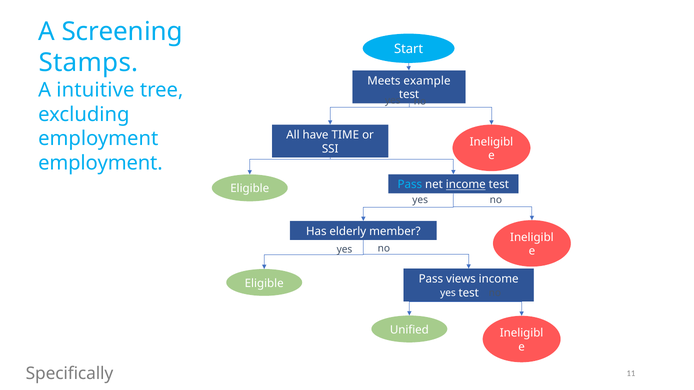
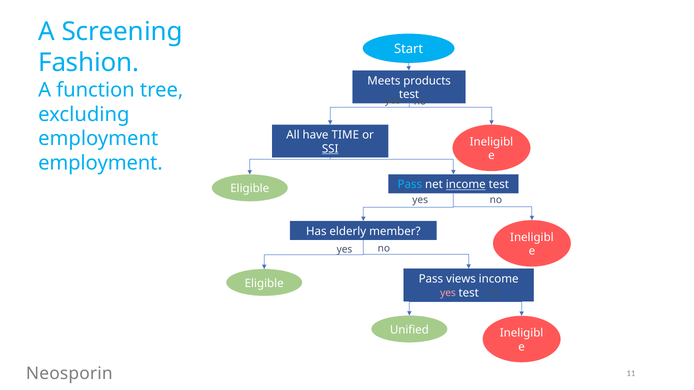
Stamps: Stamps -> Fashion (89, 63)
example: example -> products (427, 81)
intuitive: intuitive -> function (96, 90)
SSI underline: none -> present (330, 149)
yes colour: white -> pink (448, 293)
Specifically: Specifically -> Neosporin (69, 374)
